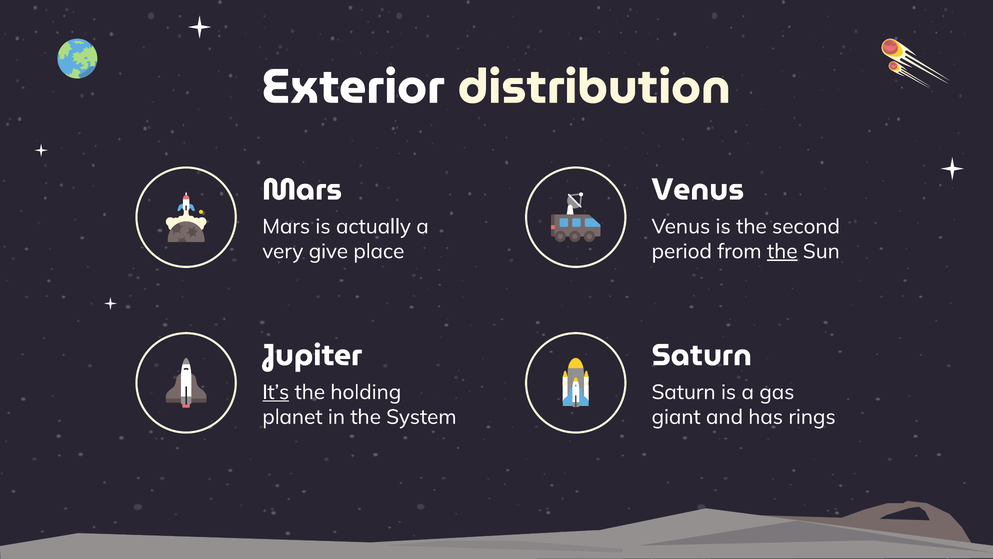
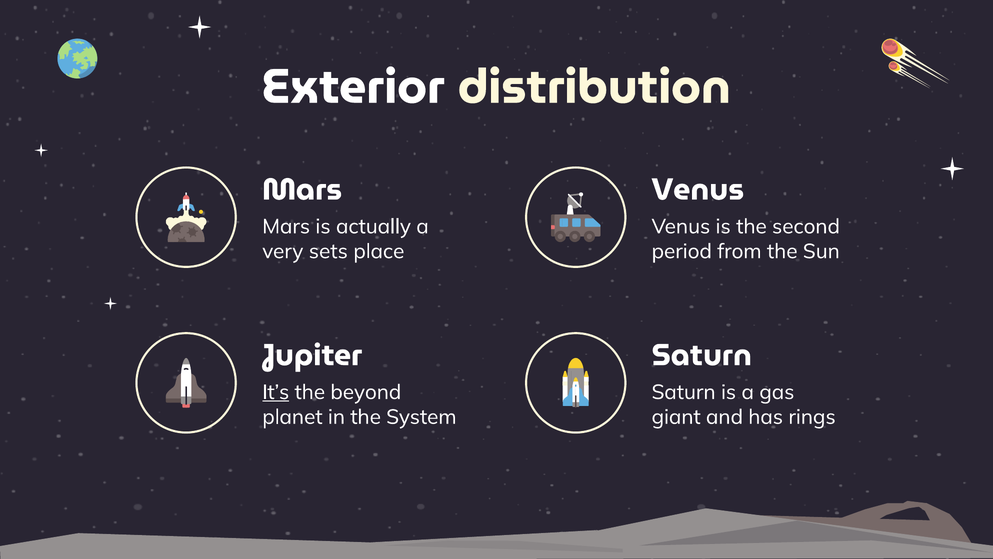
give: give -> sets (328, 251)
the underline: present -> none (782, 251)
holding: holding -> beyond (366, 392)
